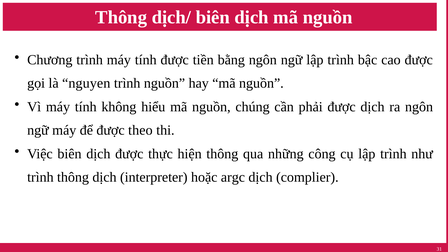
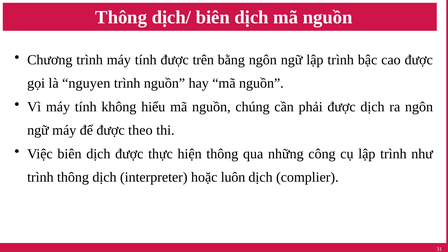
tiền: tiền -> trên (203, 60)
argc: argc -> luôn (233, 177)
